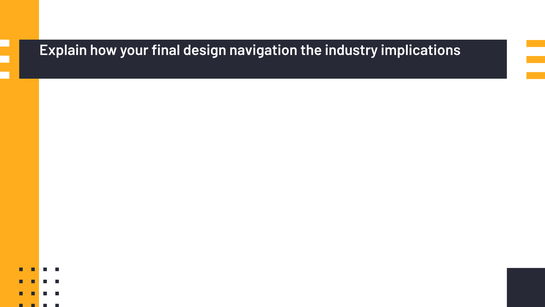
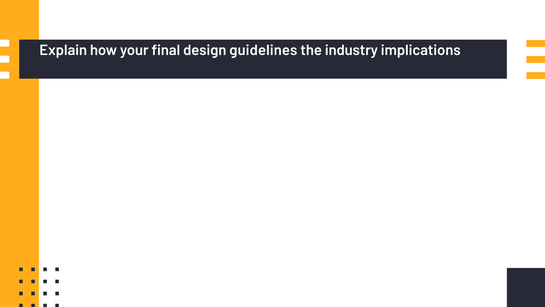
navigation: navigation -> guidelines (263, 50)
